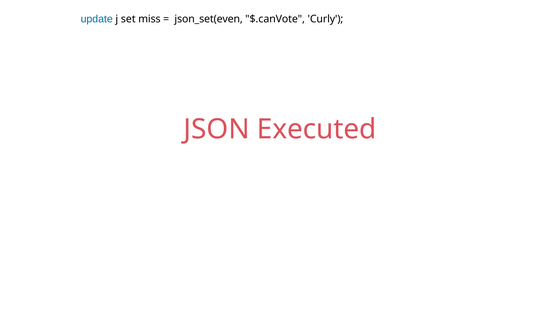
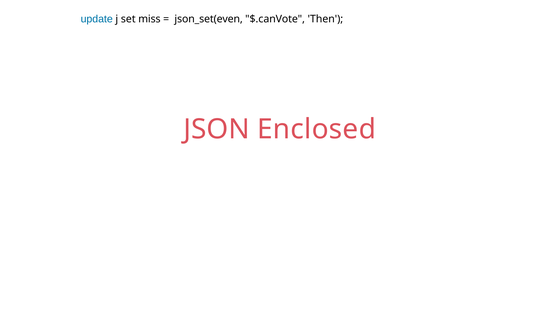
Curly: Curly -> Then (325, 19)
Executed: Executed -> Enclosed (316, 129)
